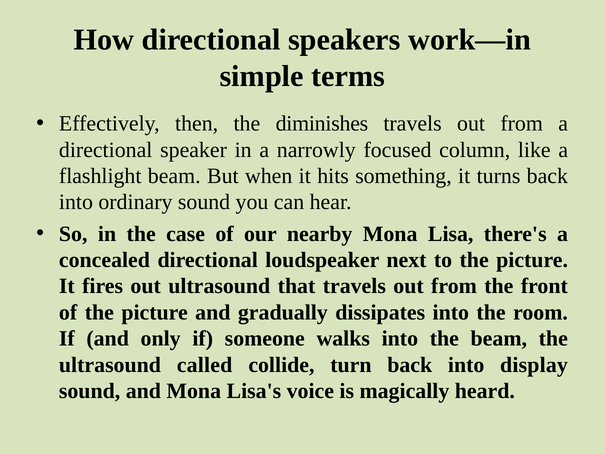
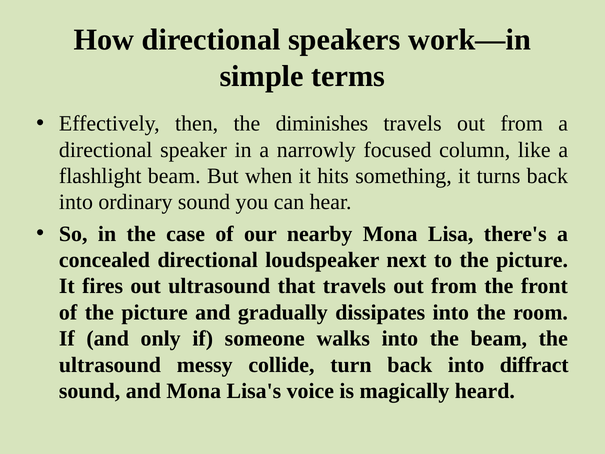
called: called -> messy (205, 365)
display: display -> diffract (534, 365)
